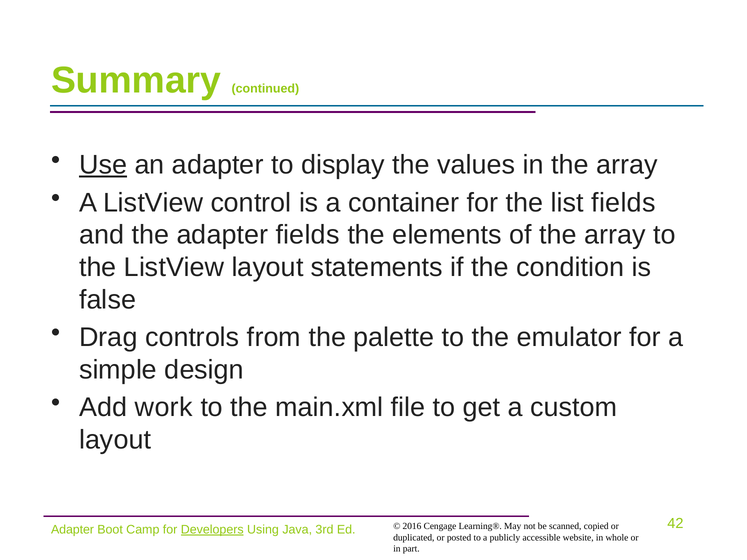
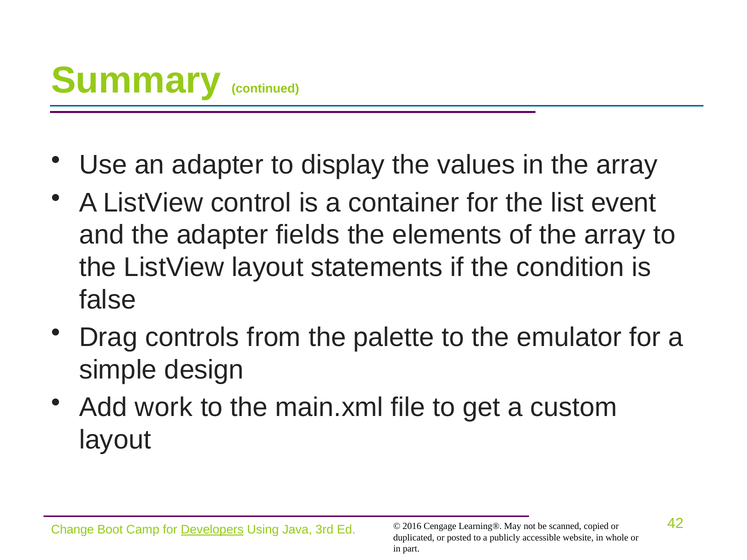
Use underline: present -> none (103, 165)
list fields: fields -> event (624, 203)
Adapter: Adapter -> Change (73, 530)
